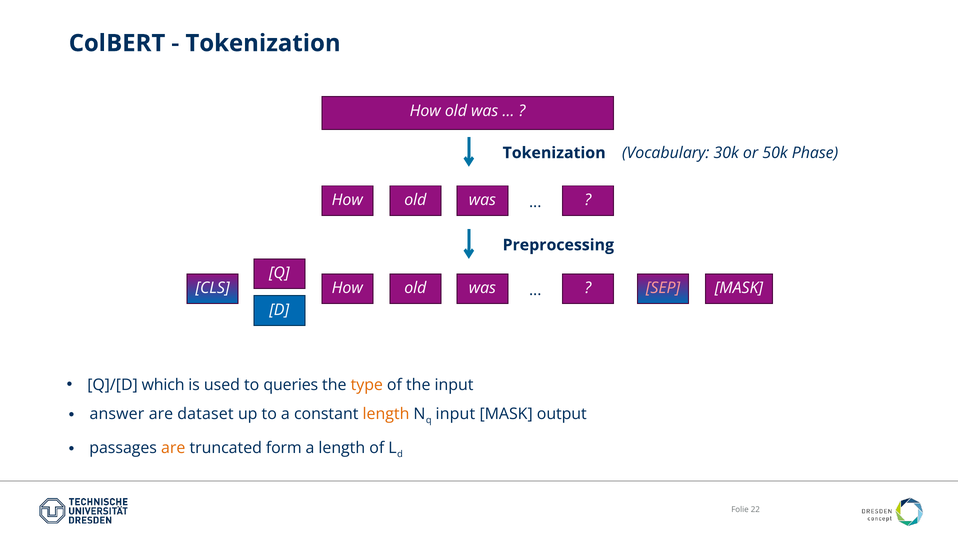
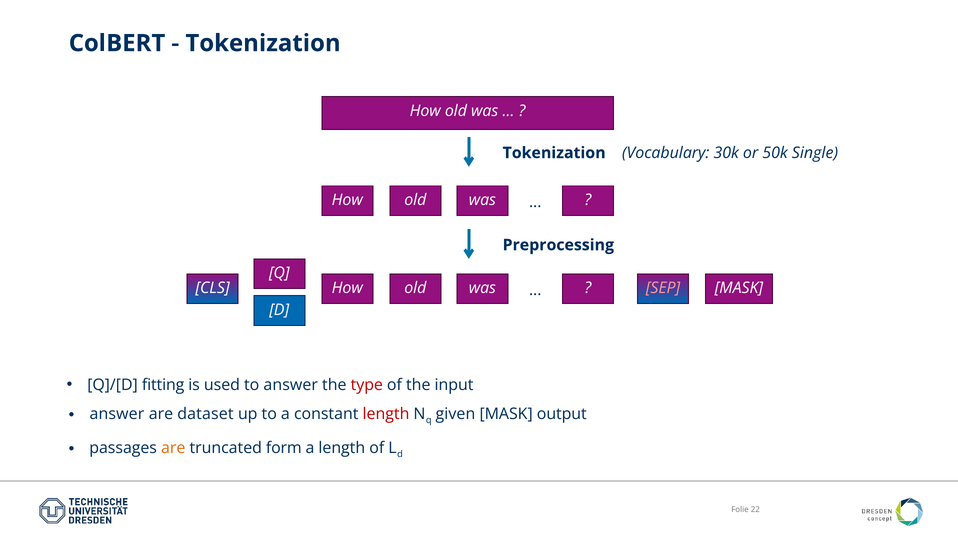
Phase: Phase -> Single (815, 153)
which: which -> fitting (163, 385)
to queries: queries -> answer (291, 385)
type colour: orange -> red (367, 385)
length colour: orange -> red (386, 414)
q input: input -> given (455, 414)
